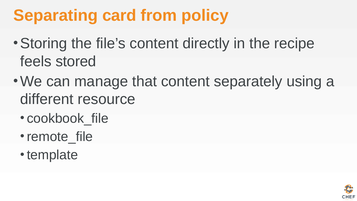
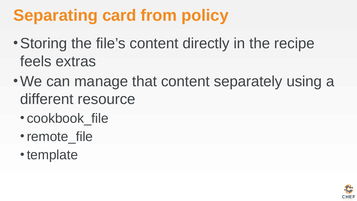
stored: stored -> extras (76, 61)
